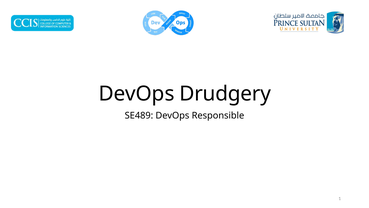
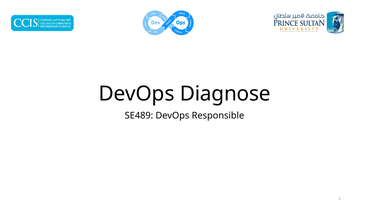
Drudgery: Drudgery -> Diagnose (225, 94)
